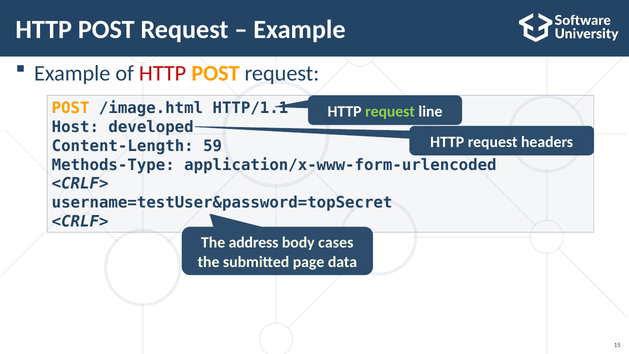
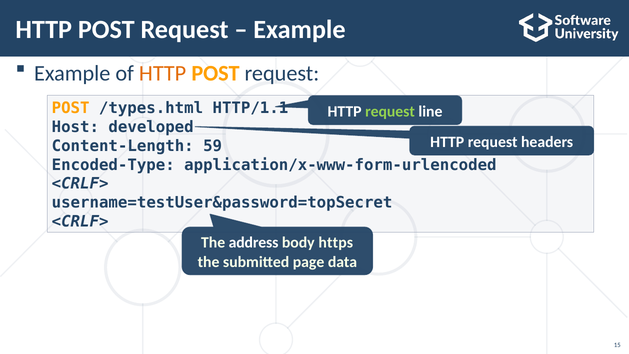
HTTP colour: red -> orange (163, 73)
/image.html: /image.html -> /types.html (151, 108)
Methods-Type: Methods-Type -> Encoded-Type (113, 165)
cases: cases -> https (336, 242)
